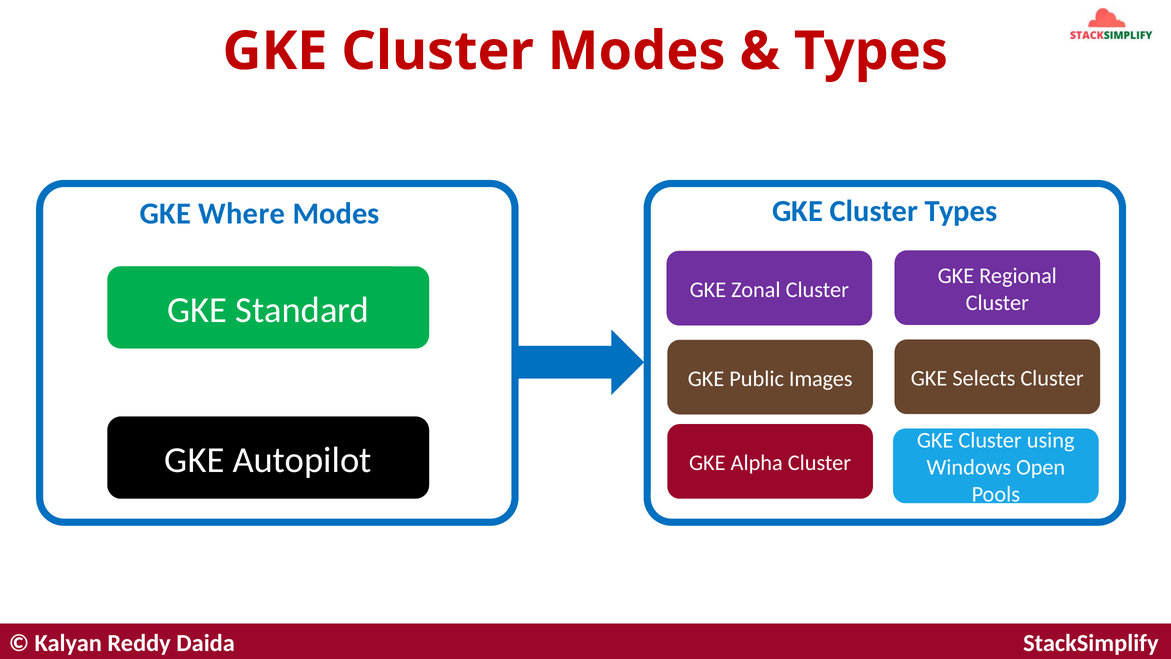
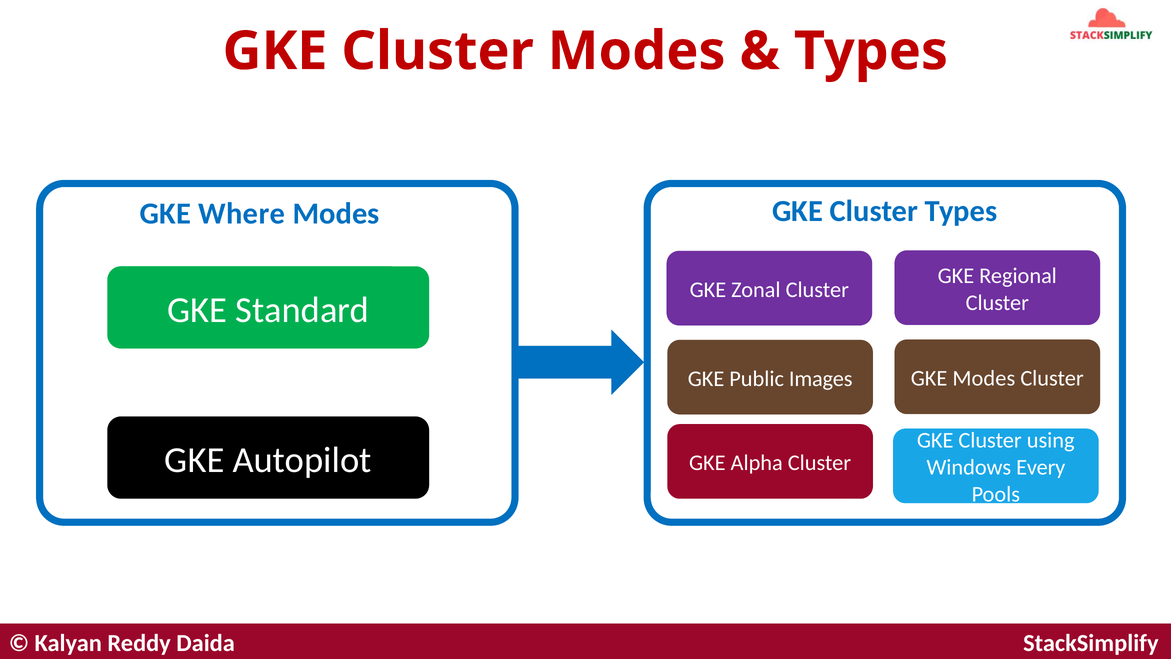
GKE Selects: Selects -> Modes (984, 378)
Open: Open -> Every (1041, 467)
